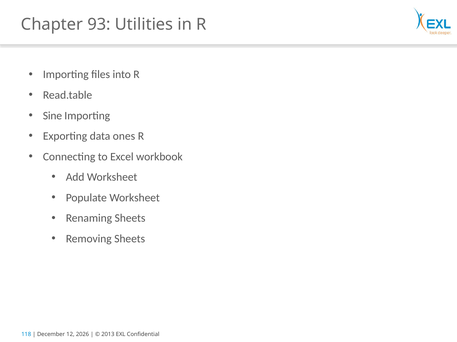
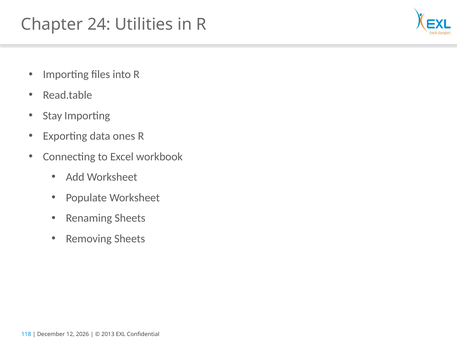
93: 93 -> 24 (99, 24)
Sine: Sine -> Stay (52, 116)
